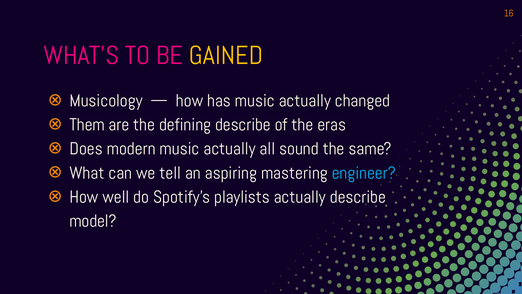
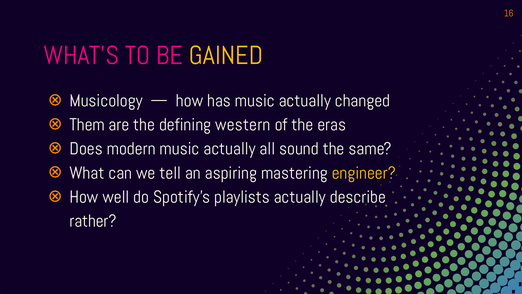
defining describe: describe -> western (243, 125)
engineer colour: light blue -> yellow (364, 173)
model: model -> rather (93, 221)
